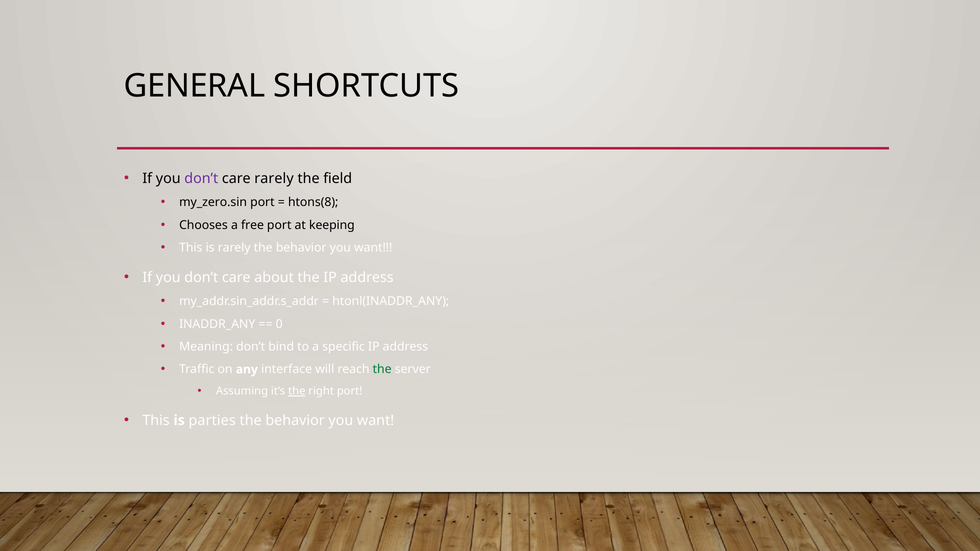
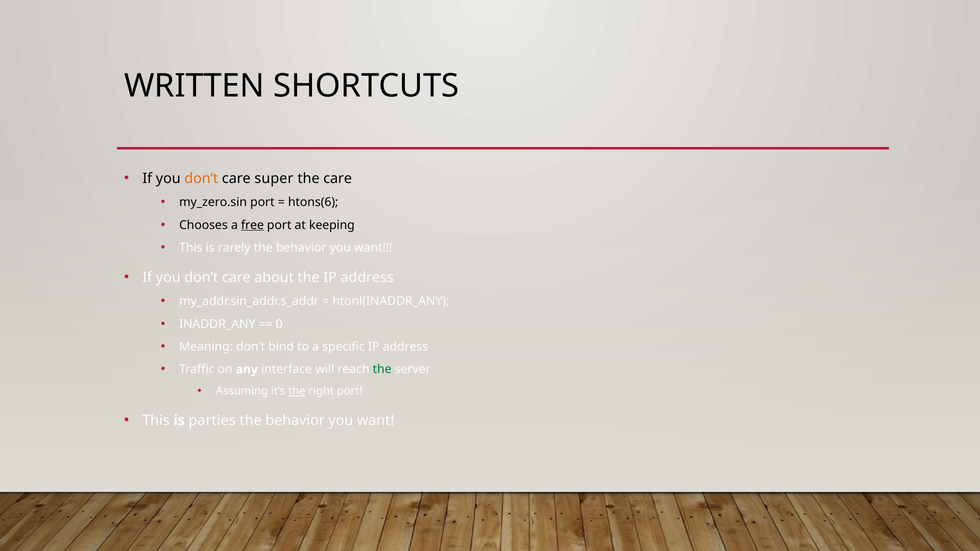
GENERAL: GENERAL -> WRITTEN (194, 86)
don’t colour: purple -> orange (201, 179)
care rarely: rarely -> super (274, 179)
the field: field -> care (338, 179)
htons(8: htons(8 -> htons(6 (313, 202)
free underline: none -> present (252, 225)
